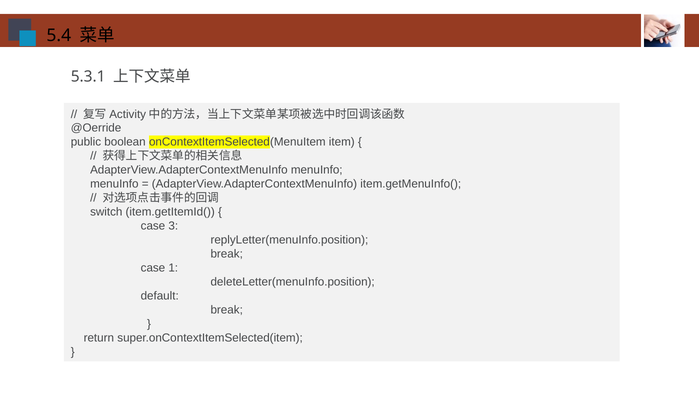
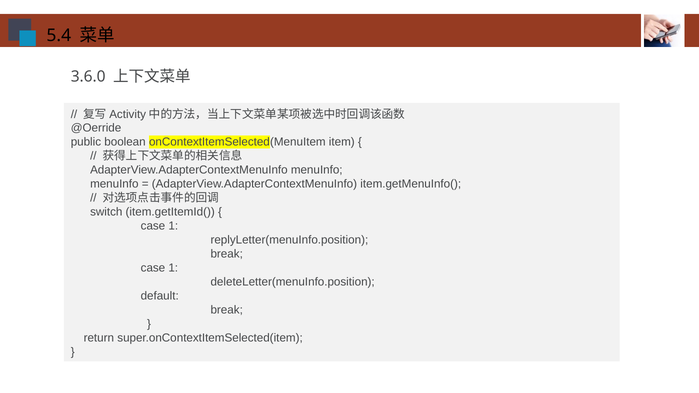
5.3.1: 5.3.1 -> 3.6.0 (88, 76)
3: 3 -> 1 (173, 226)
